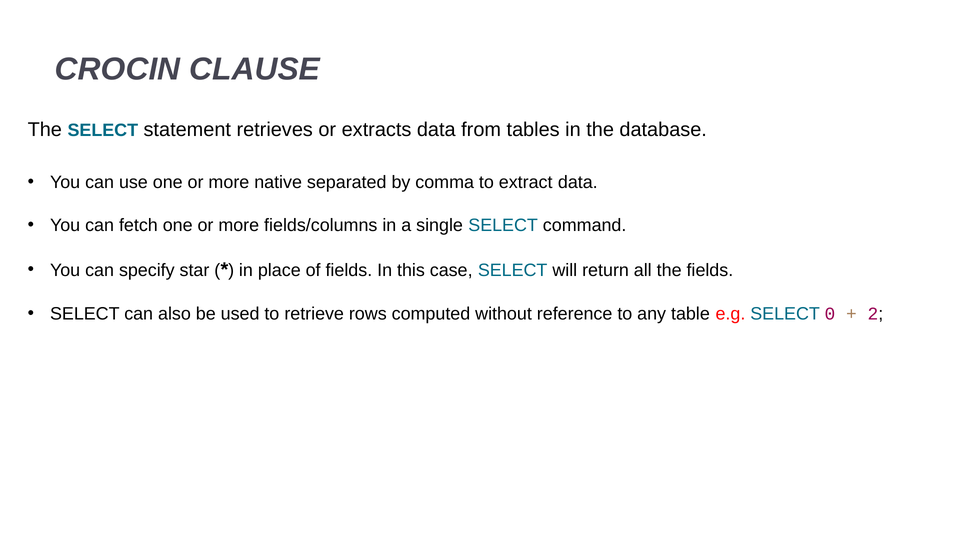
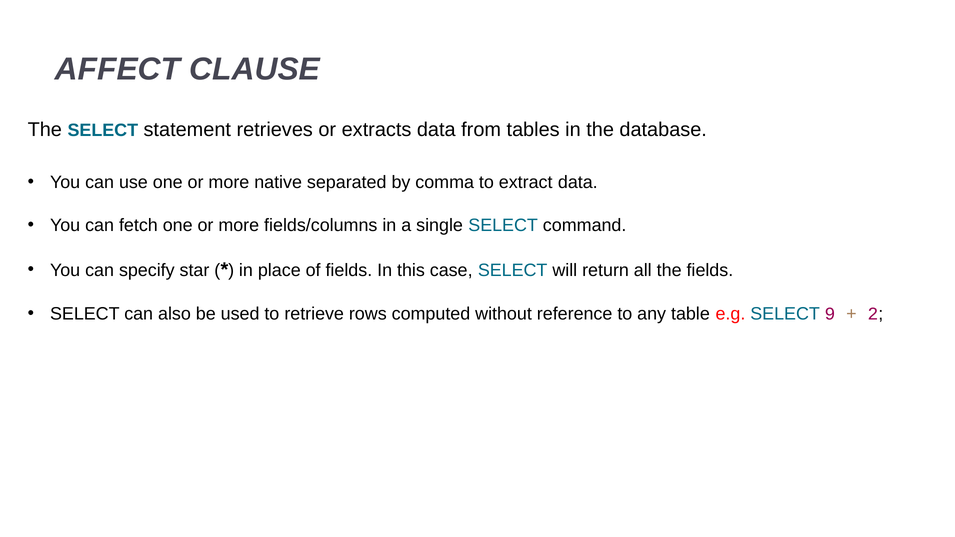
CROCIN: CROCIN -> AFFECT (118, 69)
0: 0 -> 9 (830, 314)
